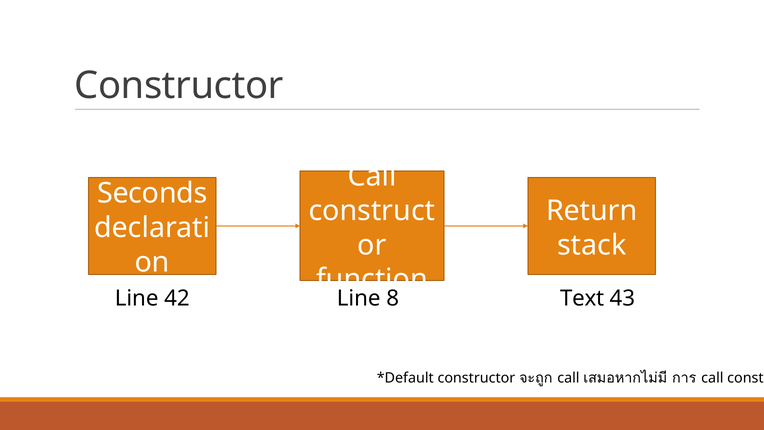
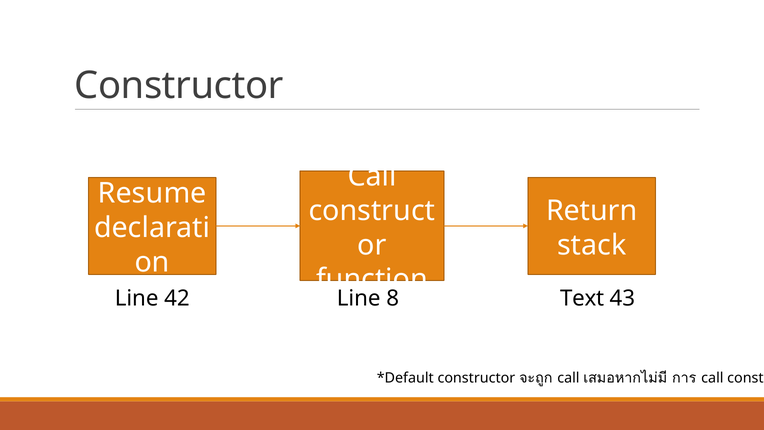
Seconds: Seconds -> Resume (152, 193)
